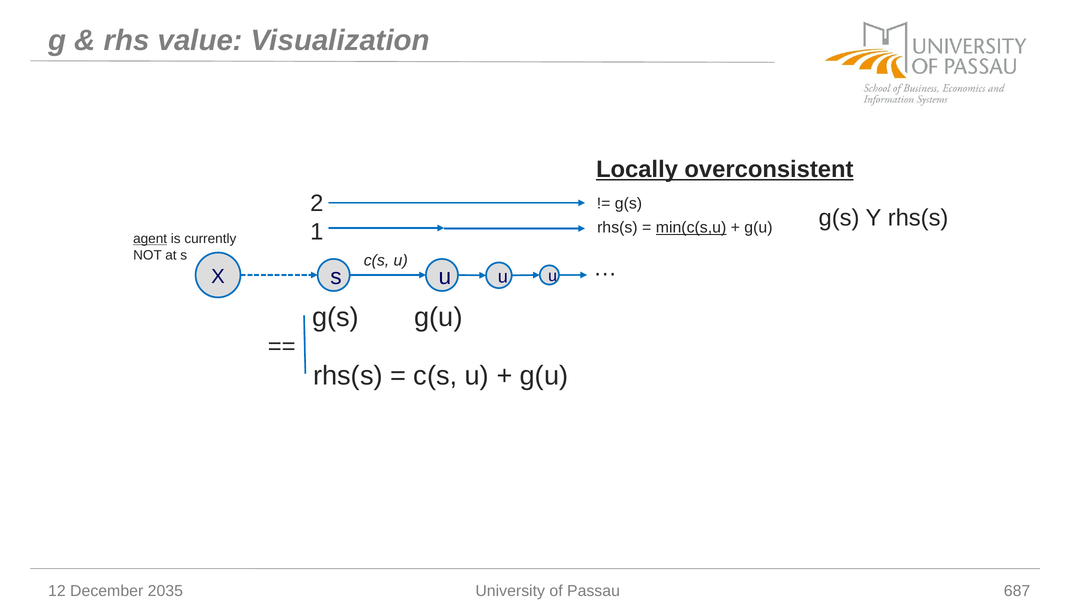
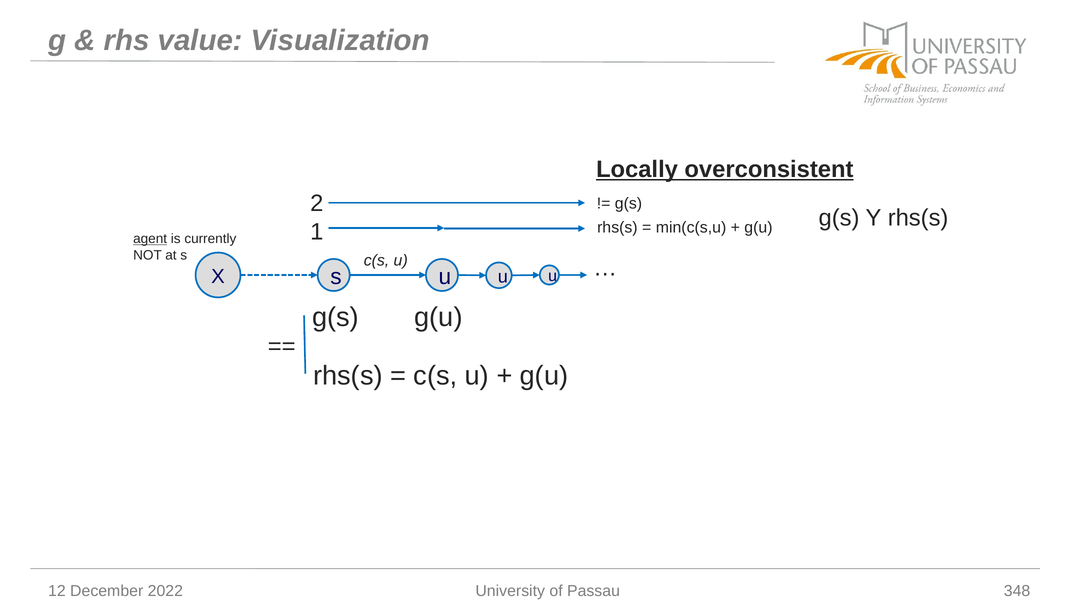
min(c(s,u underline: present -> none (691, 228)
2035: 2035 -> 2022 (165, 592)
687: 687 -> 348 (1017, 592)
